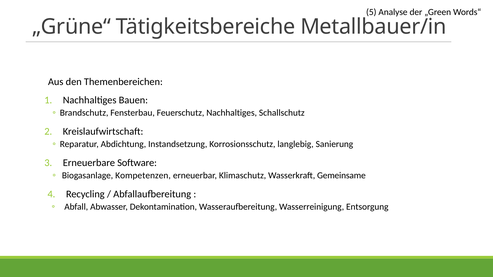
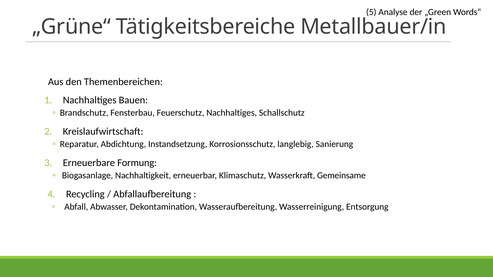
Software: Software -> Formung (137, 163)
Kompetenzen: Kompetenzen -> Nachhaltigkeit (143, 176)
